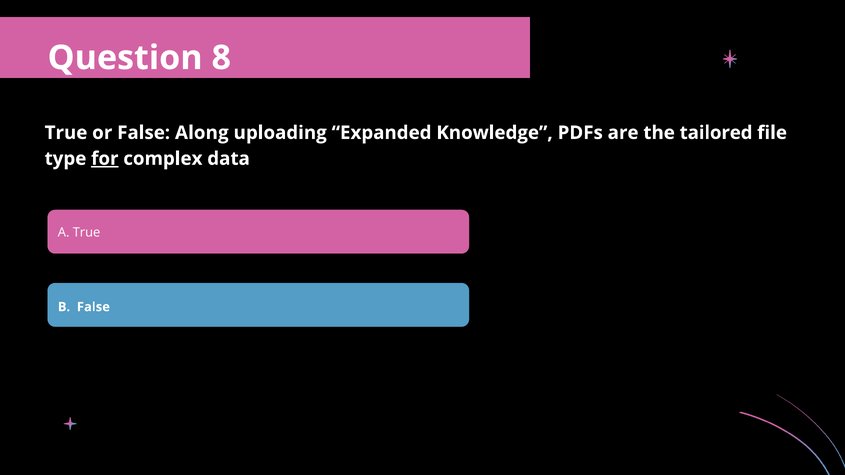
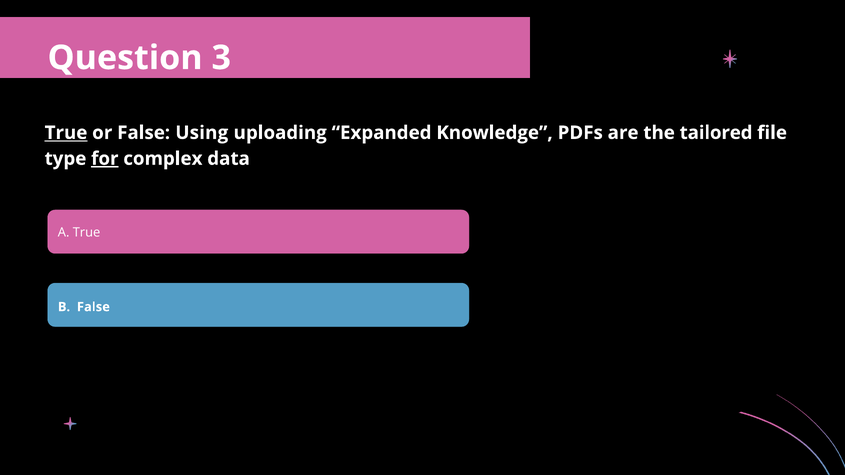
8: 8 -> 3 (221, 58)
True underline: none -> present (66, 133)
Along: Along -> Using (202, 133)
